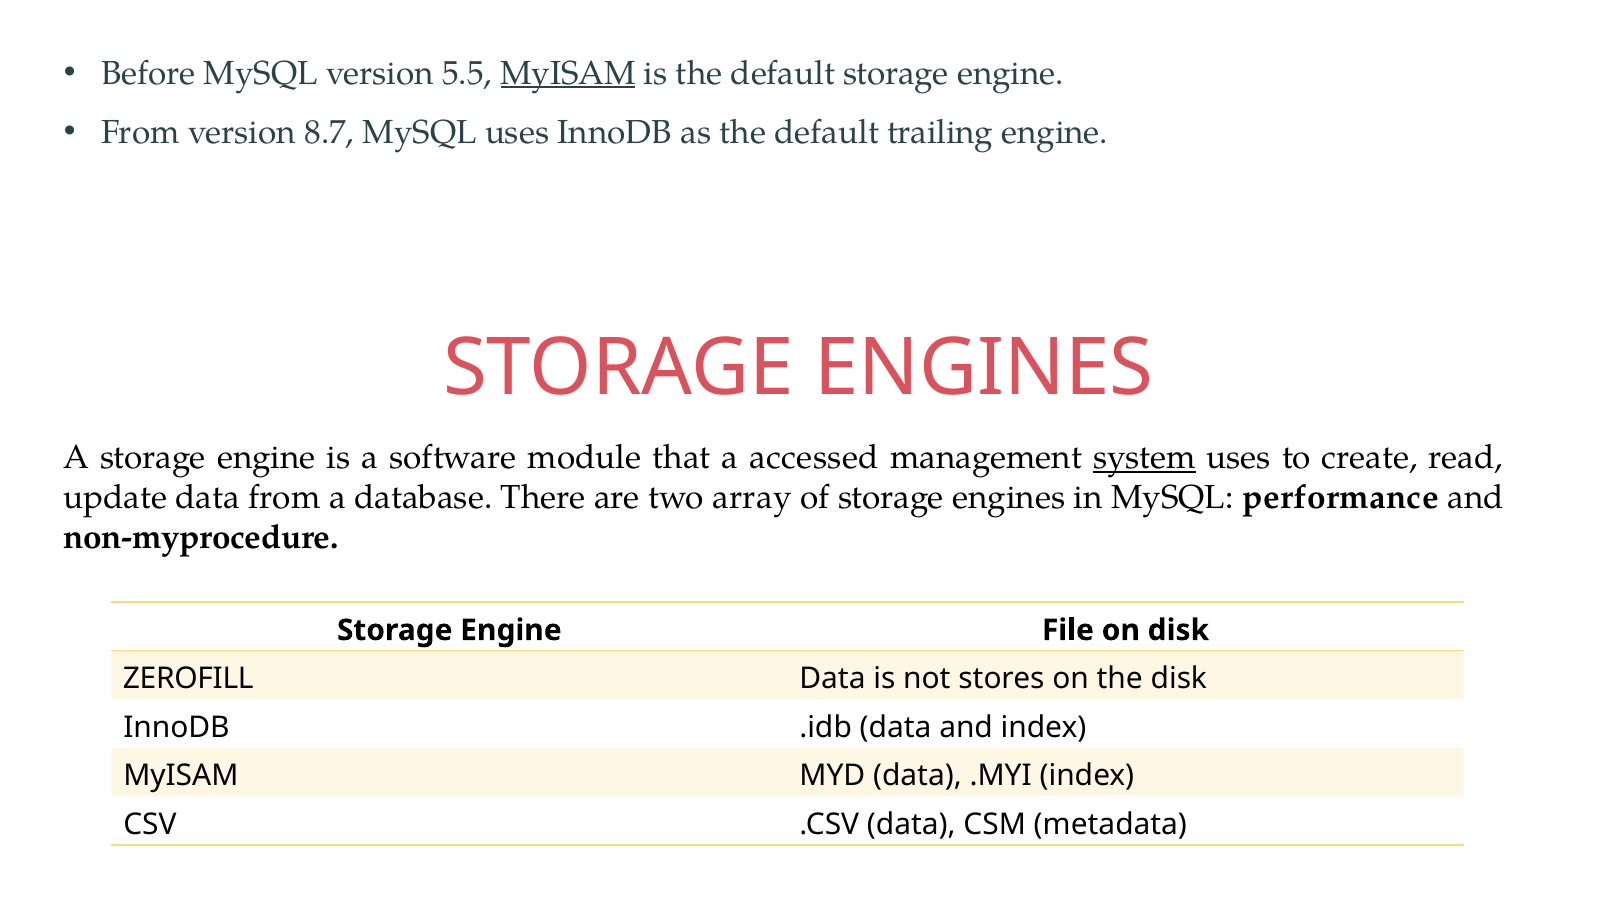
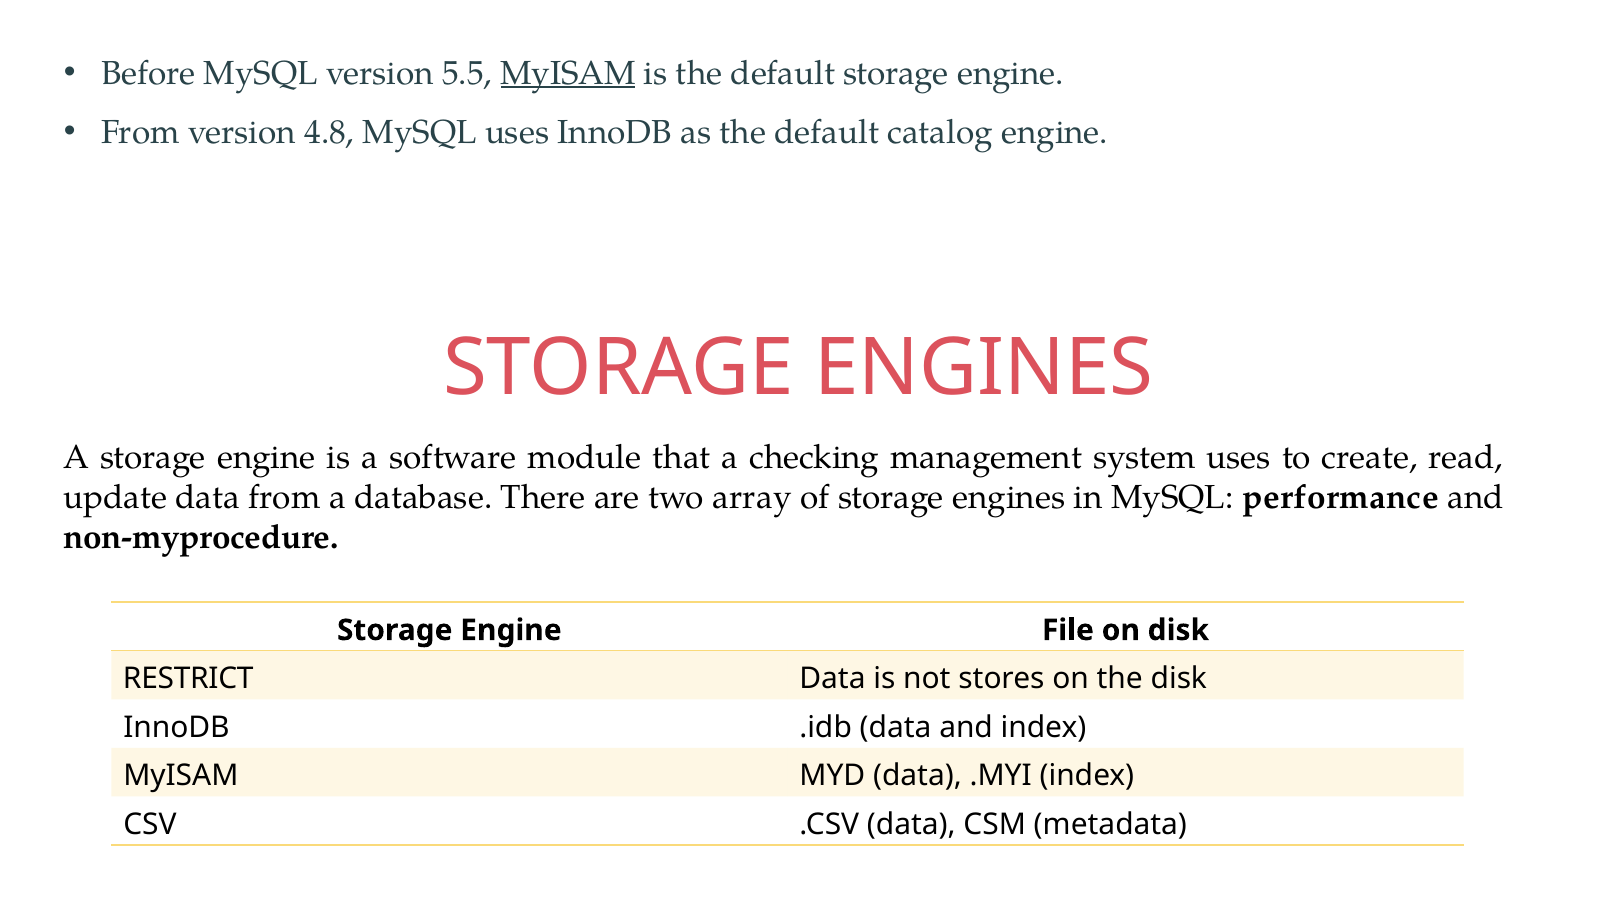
8.7: 8.7 -> 4.8 (329, 133)
trailing: trailing -> catalog (940, 133)
accessed: accessed -> checking (815, 457)
system underline: present -> none (1144, 457)
ZEROFILL: ZEROFILL -> RESTRICT (188, 679)
